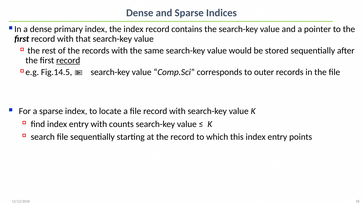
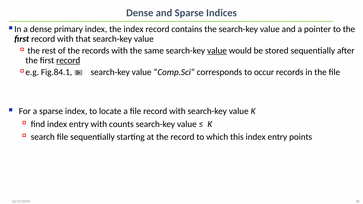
value underline: none -> present (217, 51)
Fig.14.5: Fig.14.5 -> Fig.84.1 (57, 72)
outer: outer -> occur (264, 72)
